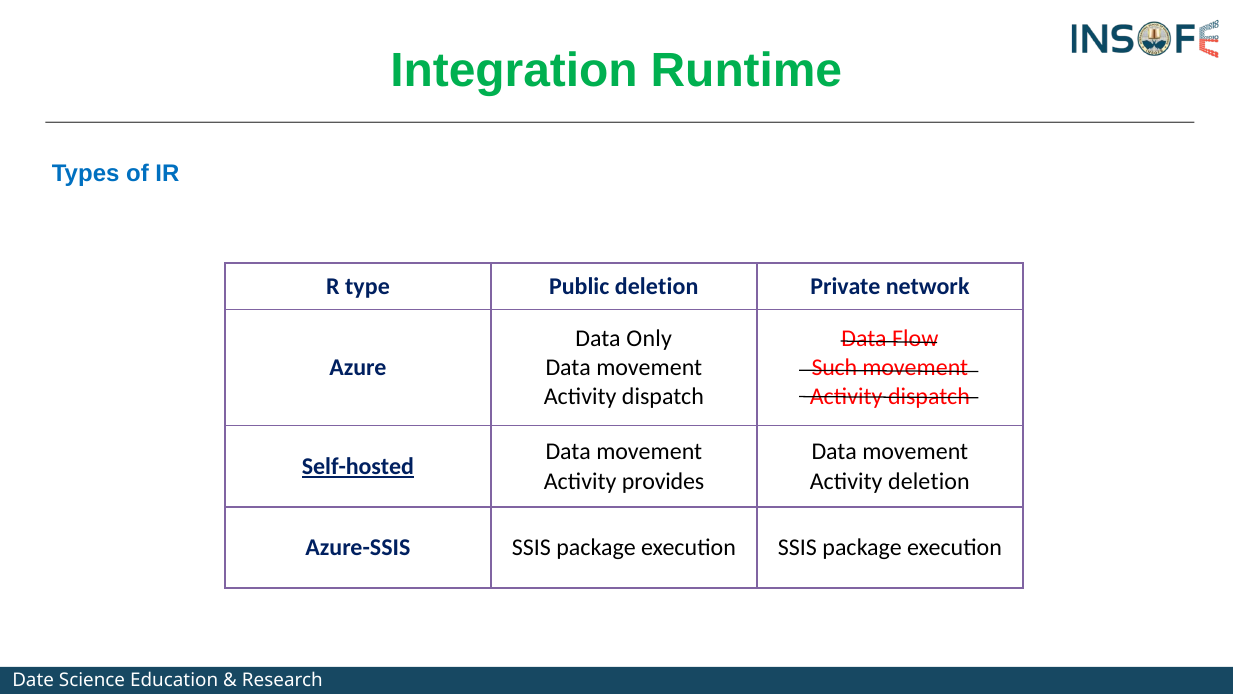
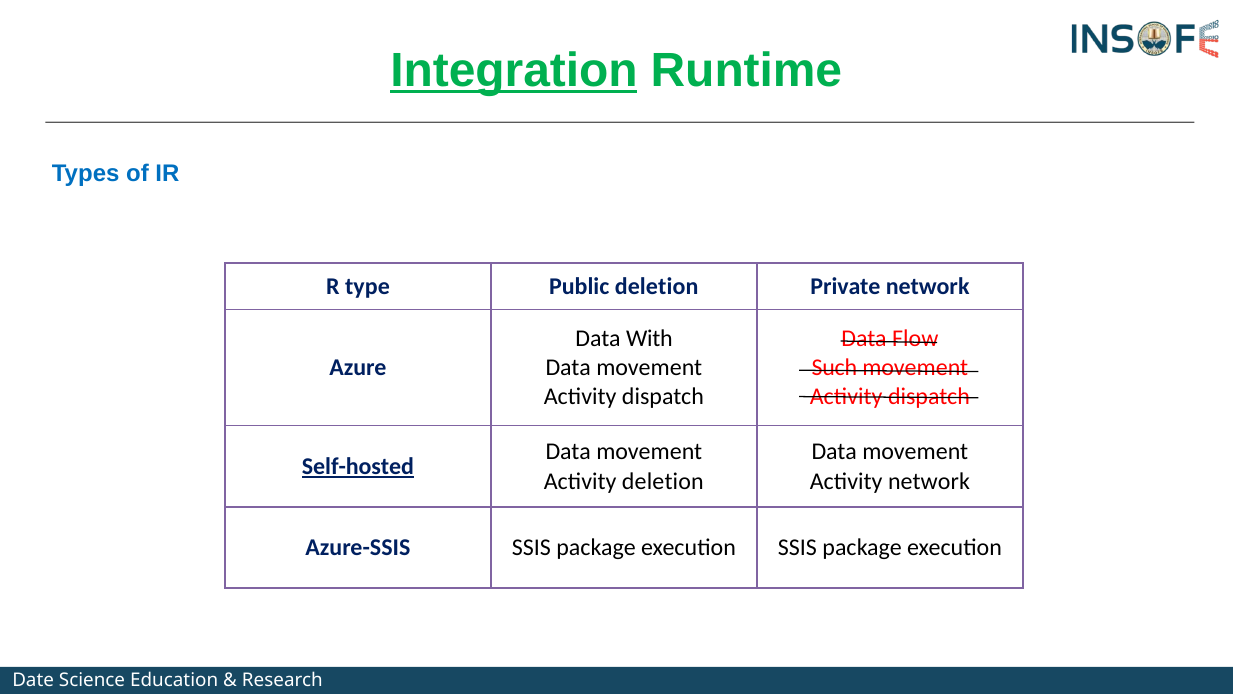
Integration underline: none -> present (514, 70)
Only: Only -> With (649, 338)
Activity provides: provides -> deletion (663, 481)
Activity deletion: deletion -> network (929, 481)
